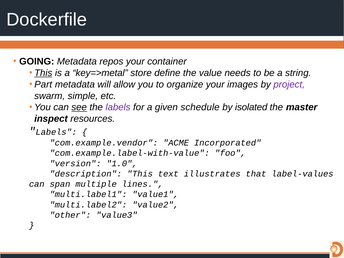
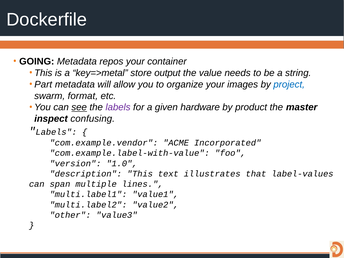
This underline: present -> none (43, 73)
define: define -> output (167, 73)
project colour: purple -> blue (289, 84)
simple: simple -> format (83, 96)
schedule: schedule -> hardware (200, 107)
isolated: isolated -> product (251, 107)
resources: resources -> confusing (93, 119)
